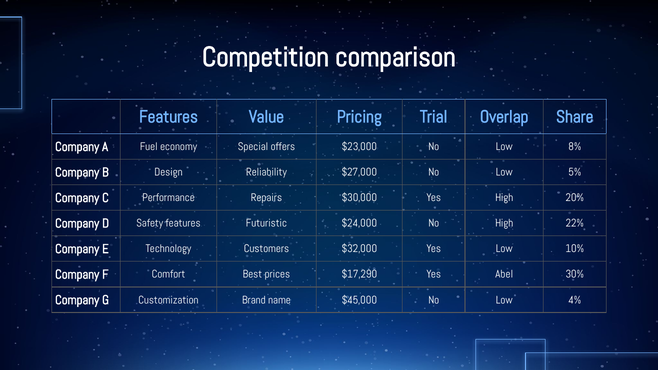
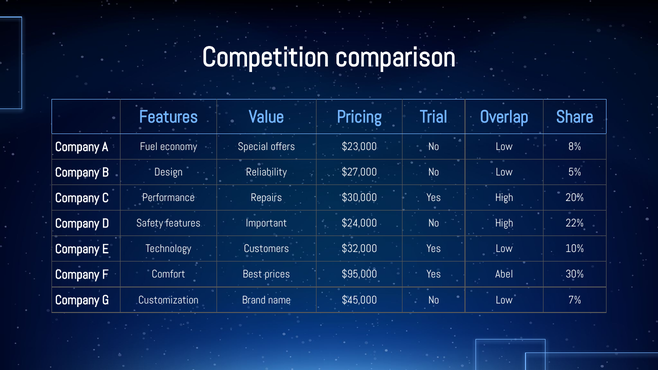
Futuristic: Futuristic -> Important (266, 223)
$17,290: $17,290 -> $95,000 (359, 274)
4%: 4% -> 7% (575, 300)
